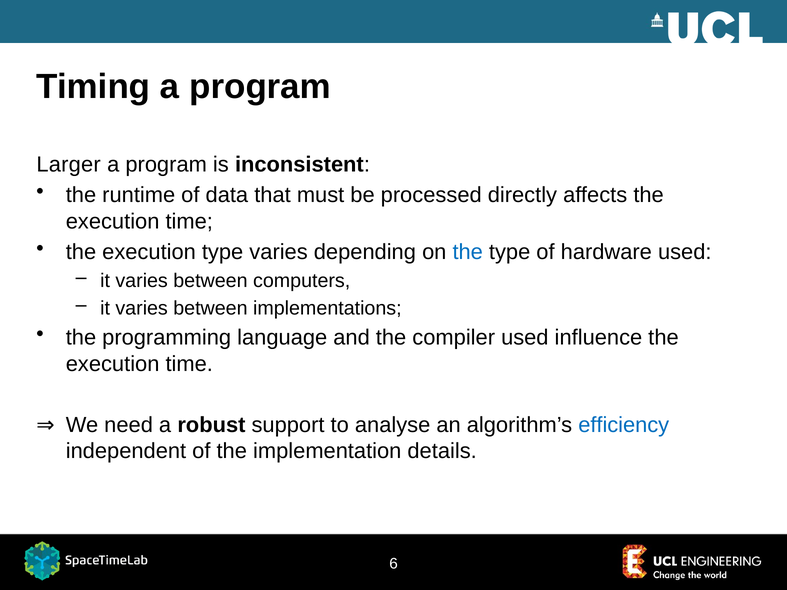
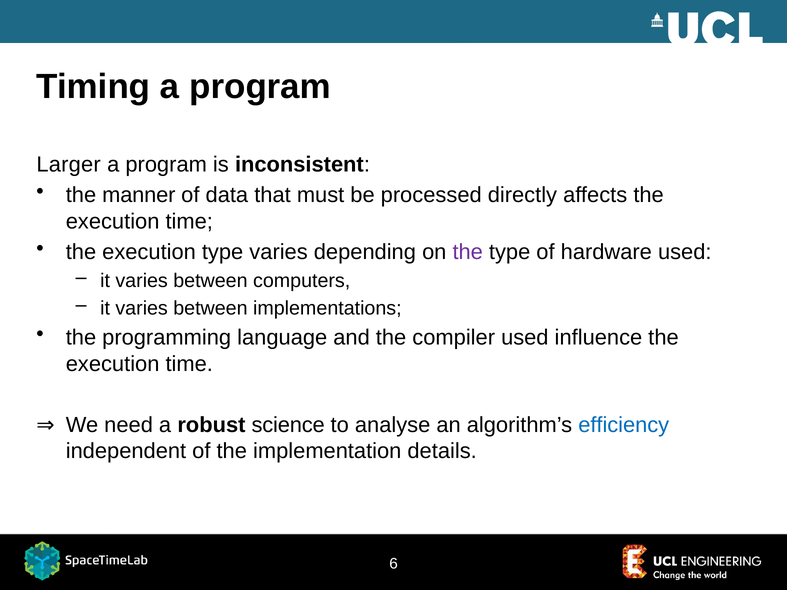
runtime: runtime -> manner (139, 195)
the colour: blue -> purple (468, 252)
support: support -> science (288, 425)
